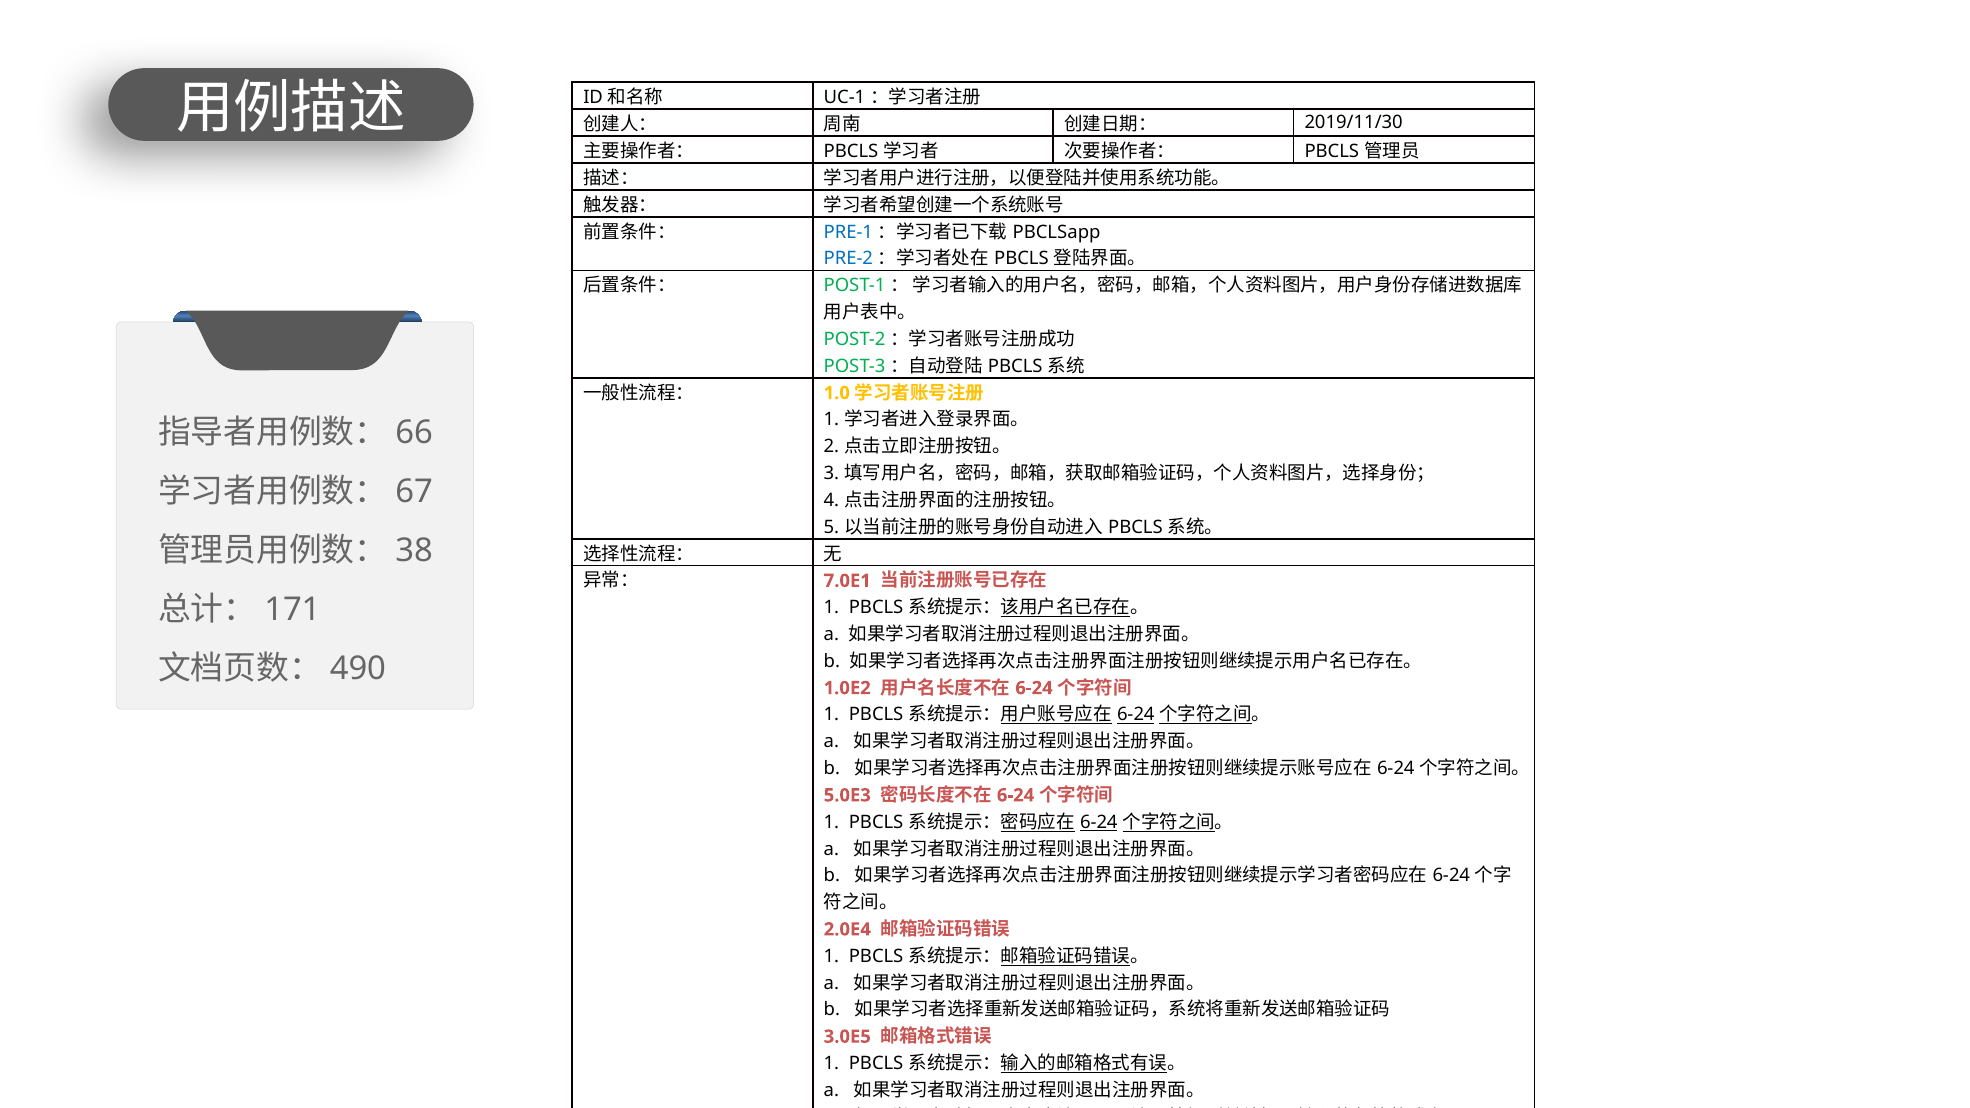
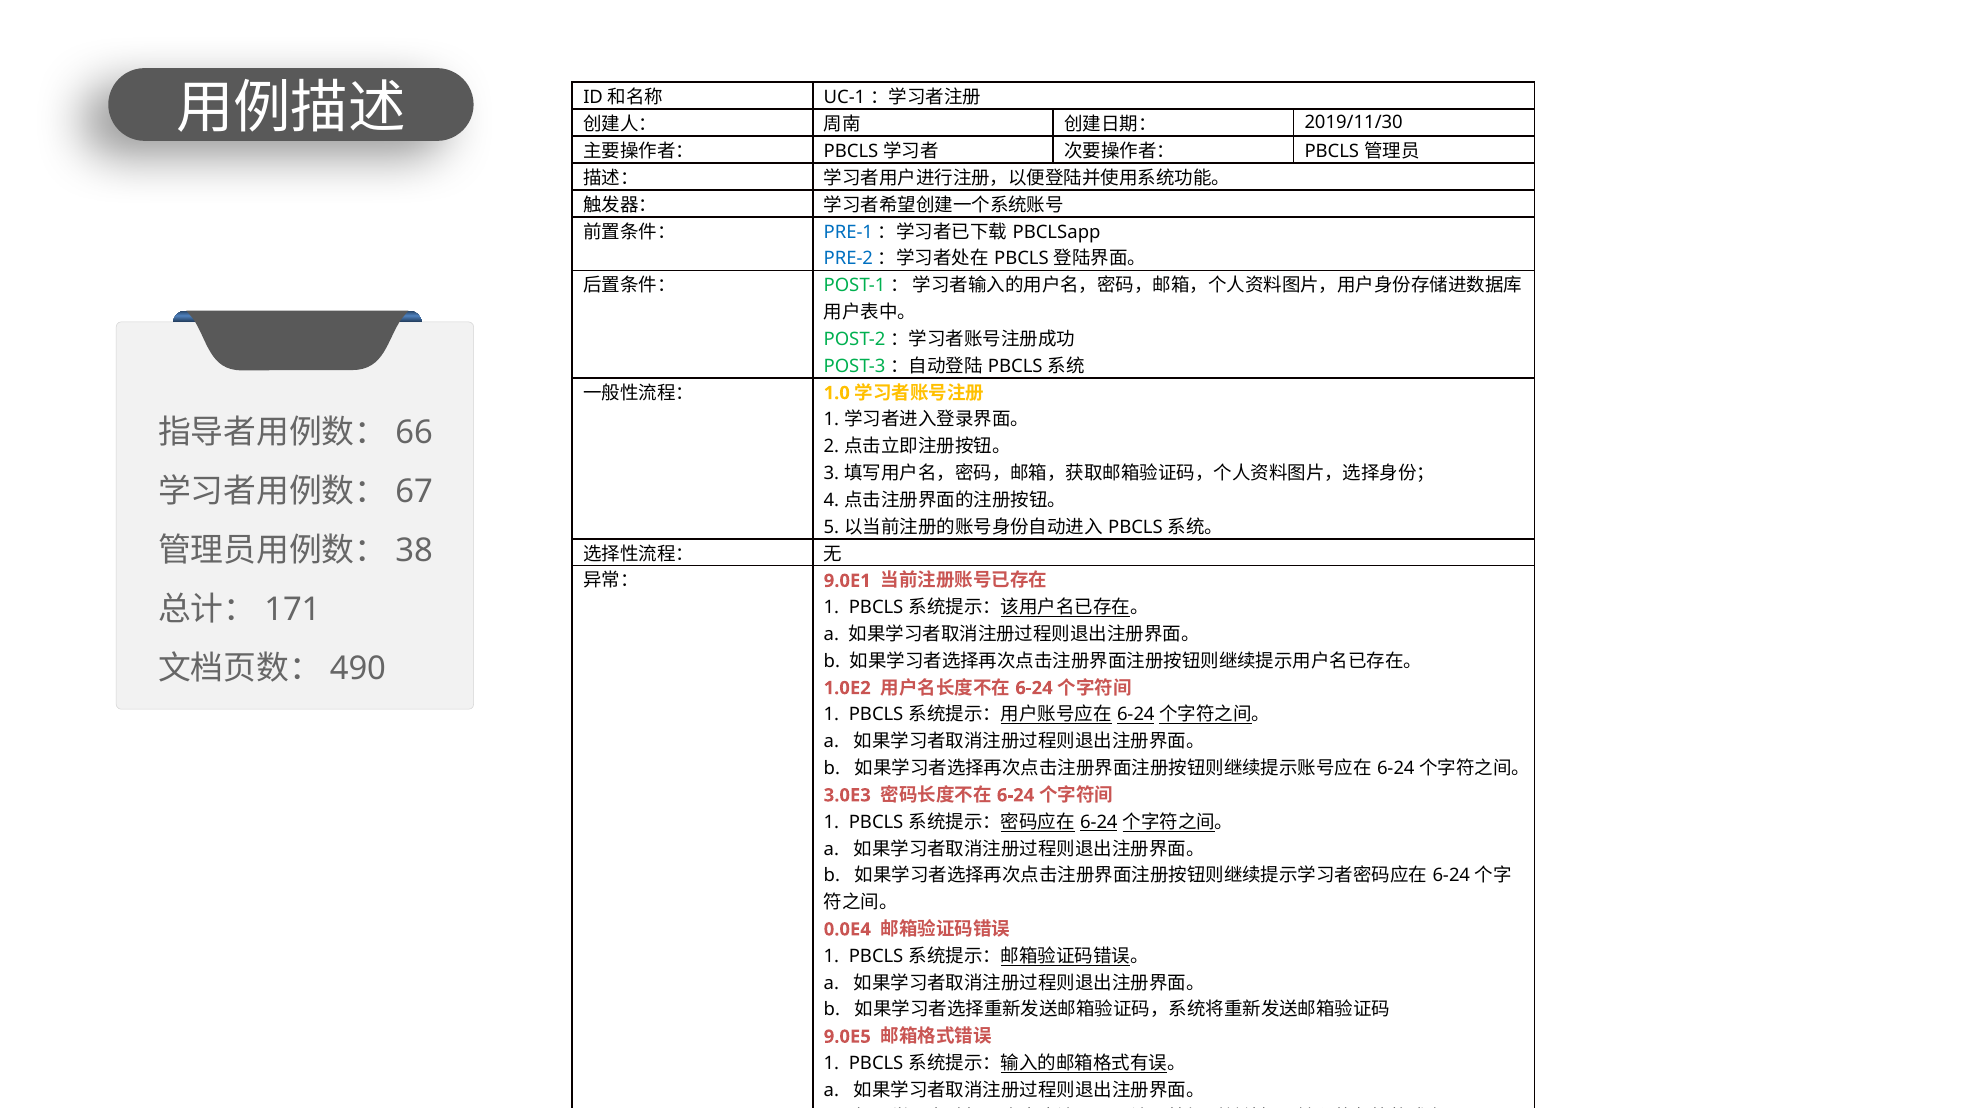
7.0E1: 7.0E1 -> 9.0E1 (847, 581)
5.0E3: 5.0E3 -> 3.0E3 (847, 795)
2.0E4: 2.0E4 -> 0.0E4 (847, 929)
3.0E5: 3.0E5 -> 9.0E5 (847, 1037)
